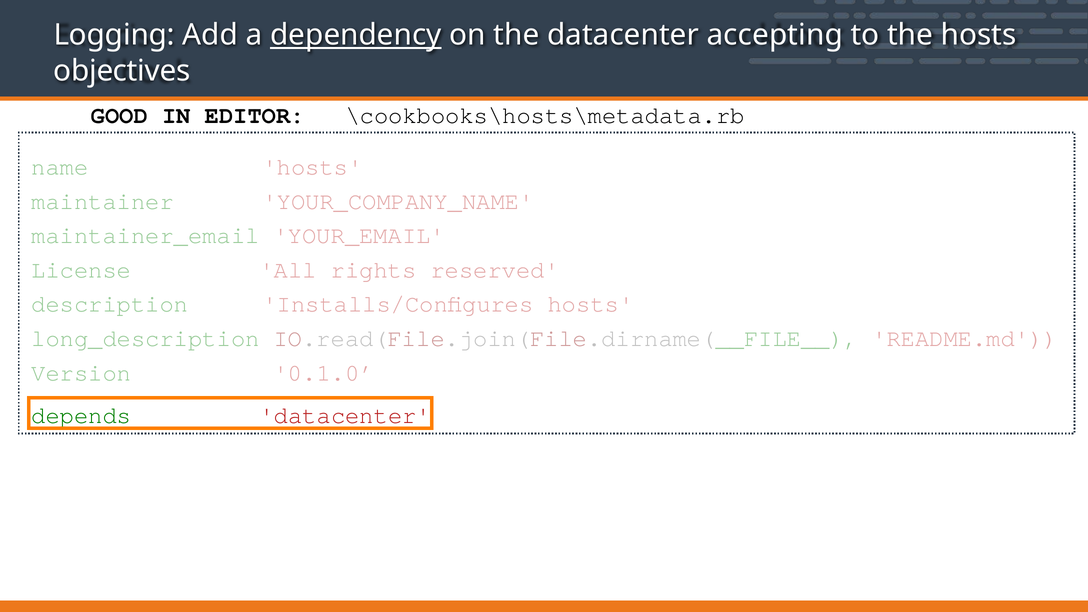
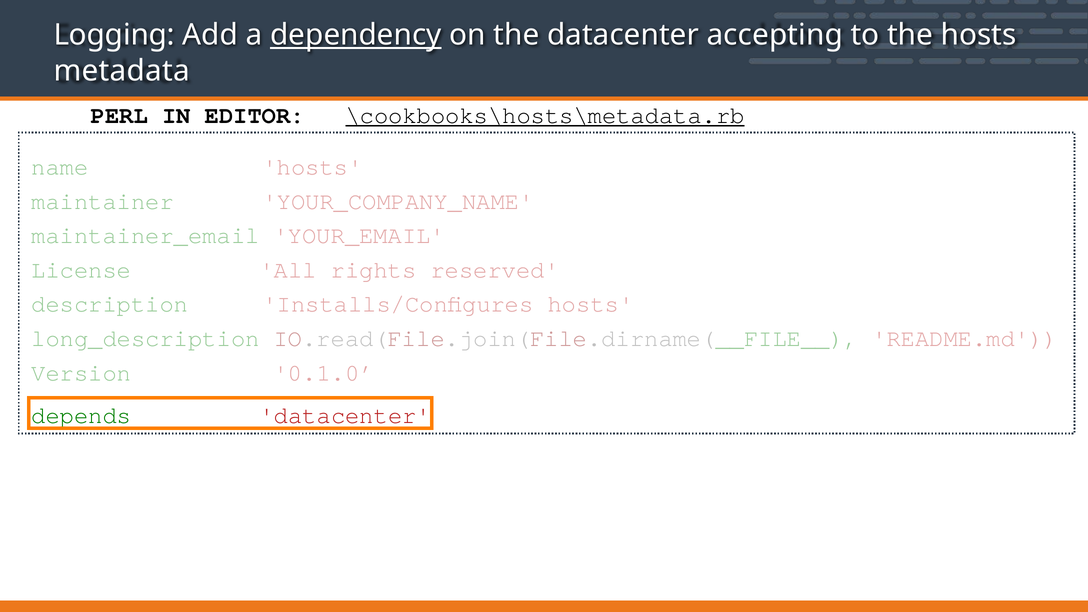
objectives: objectives -> metadata (122, 71)
GOOD: GOOD -> PERL (119, 116)
\cookbooks\hosts\metadata.rb underline: none -> present (545, 116)
